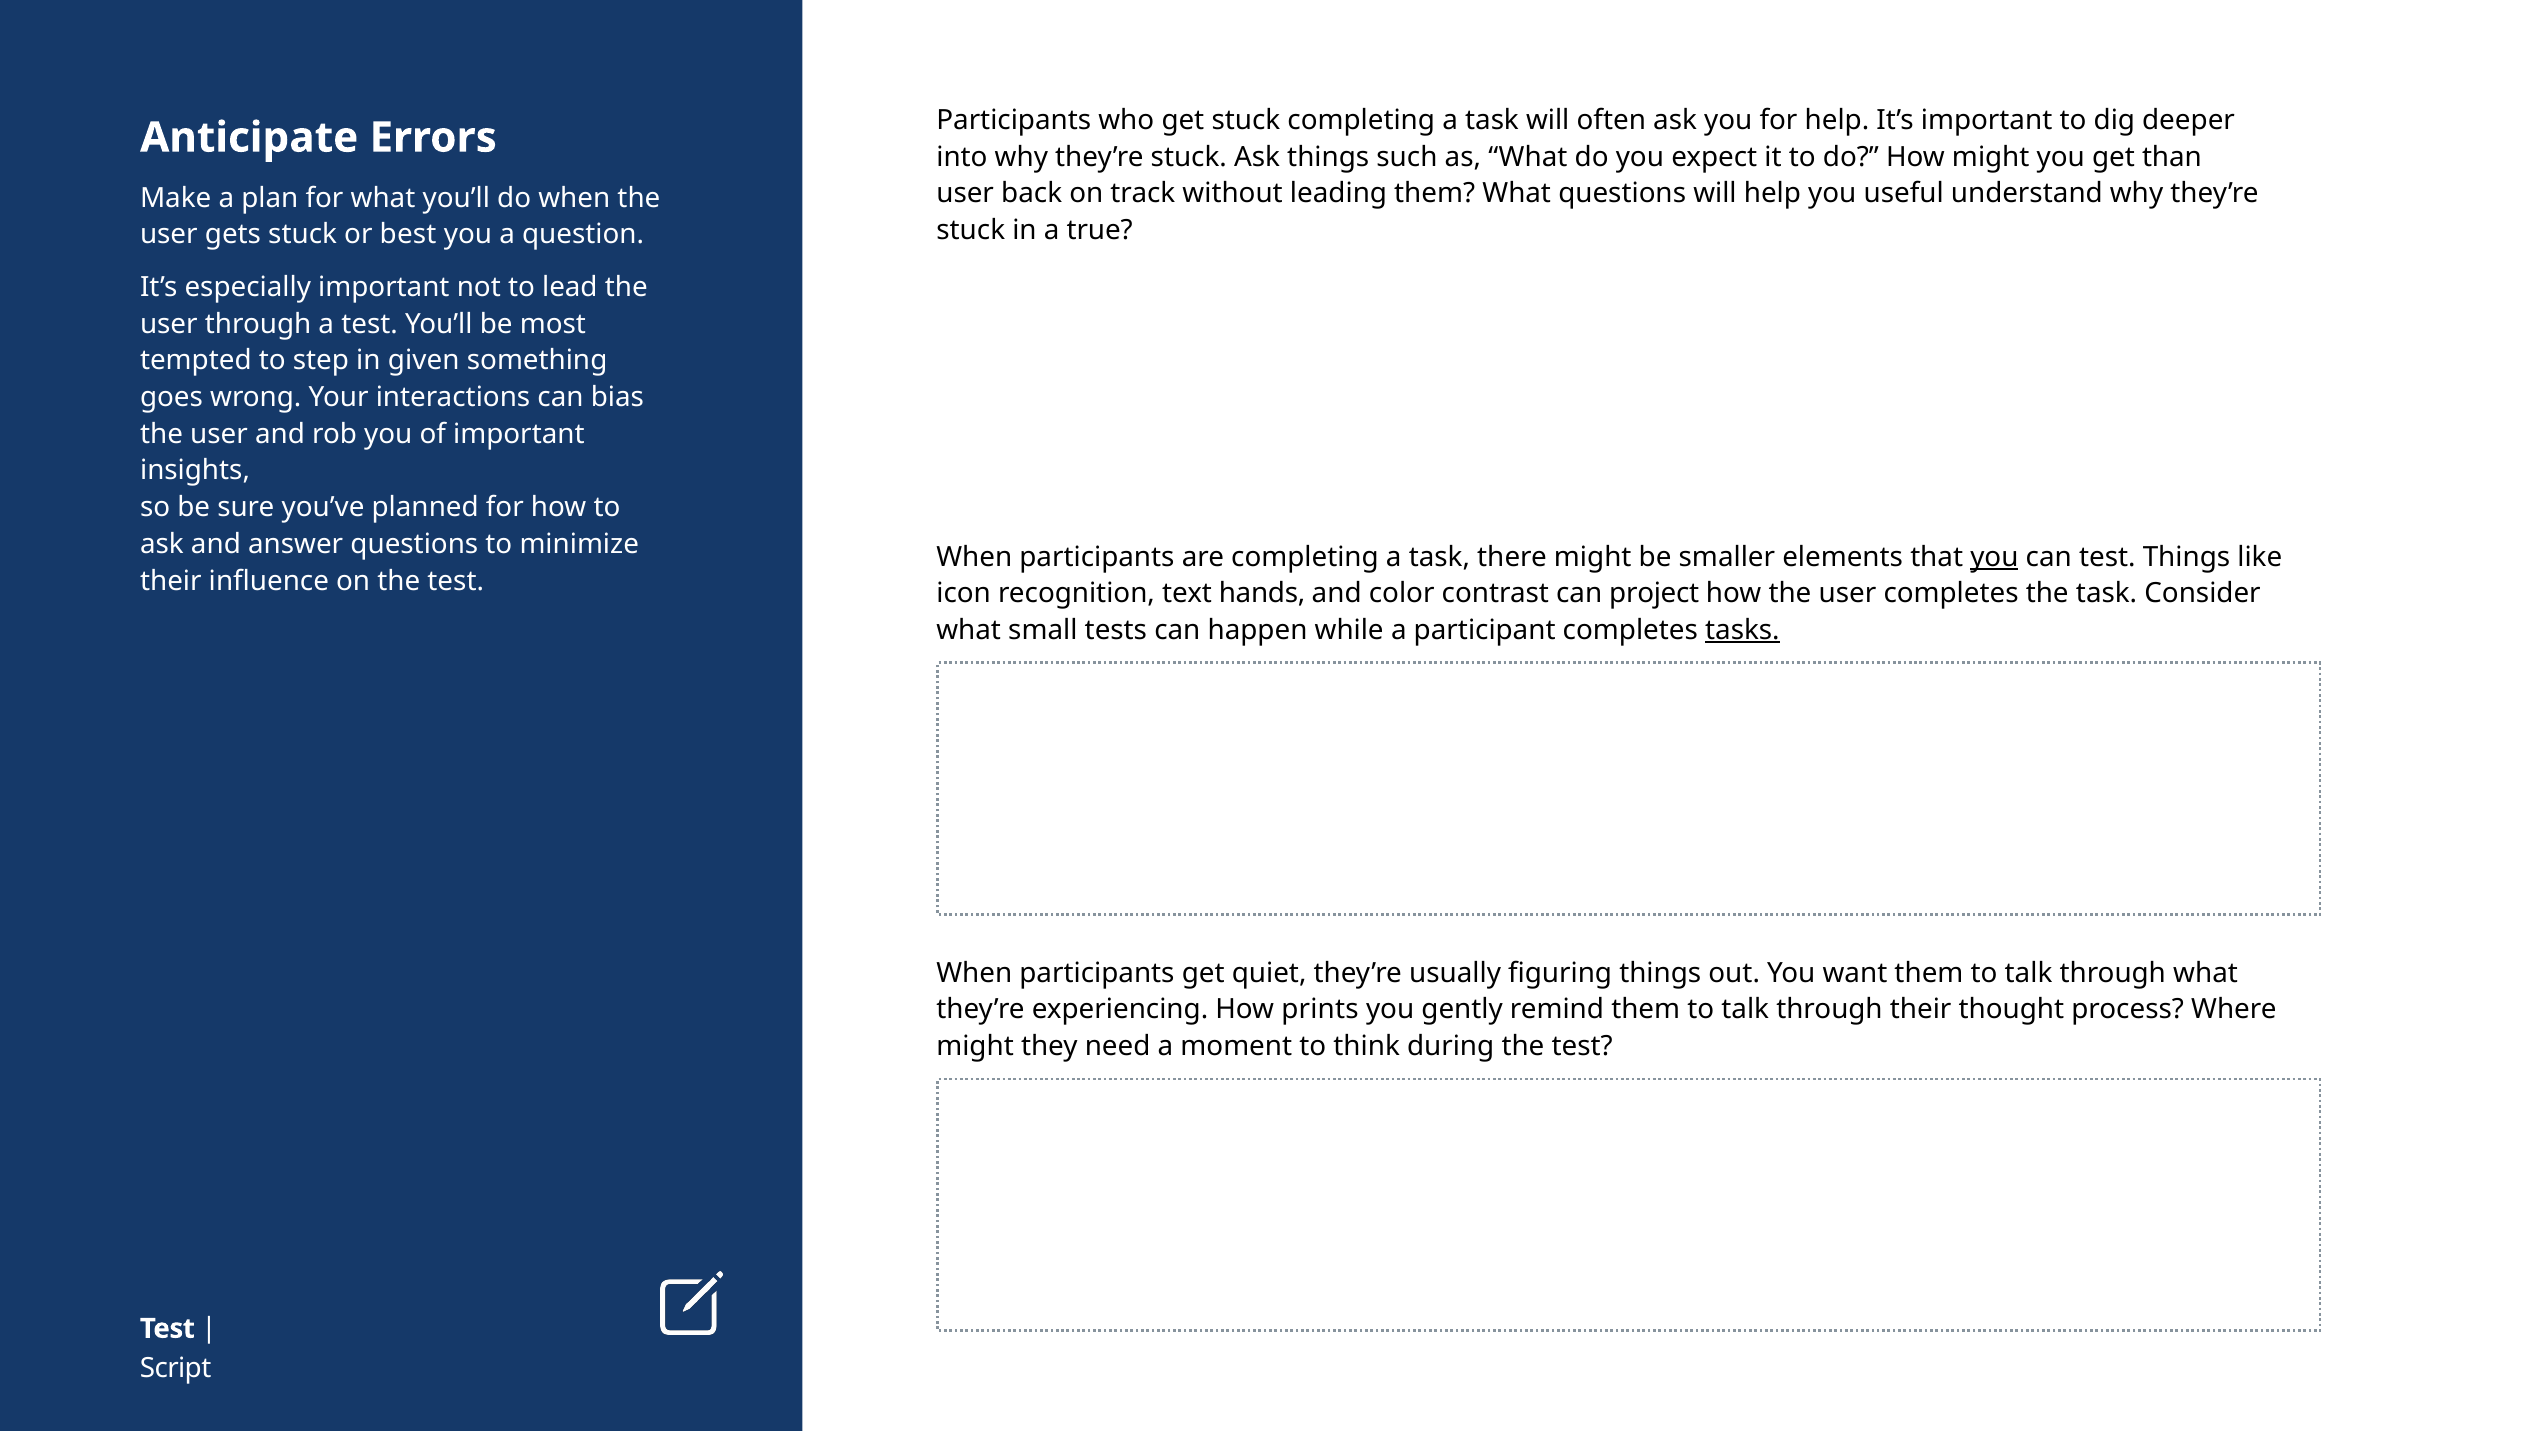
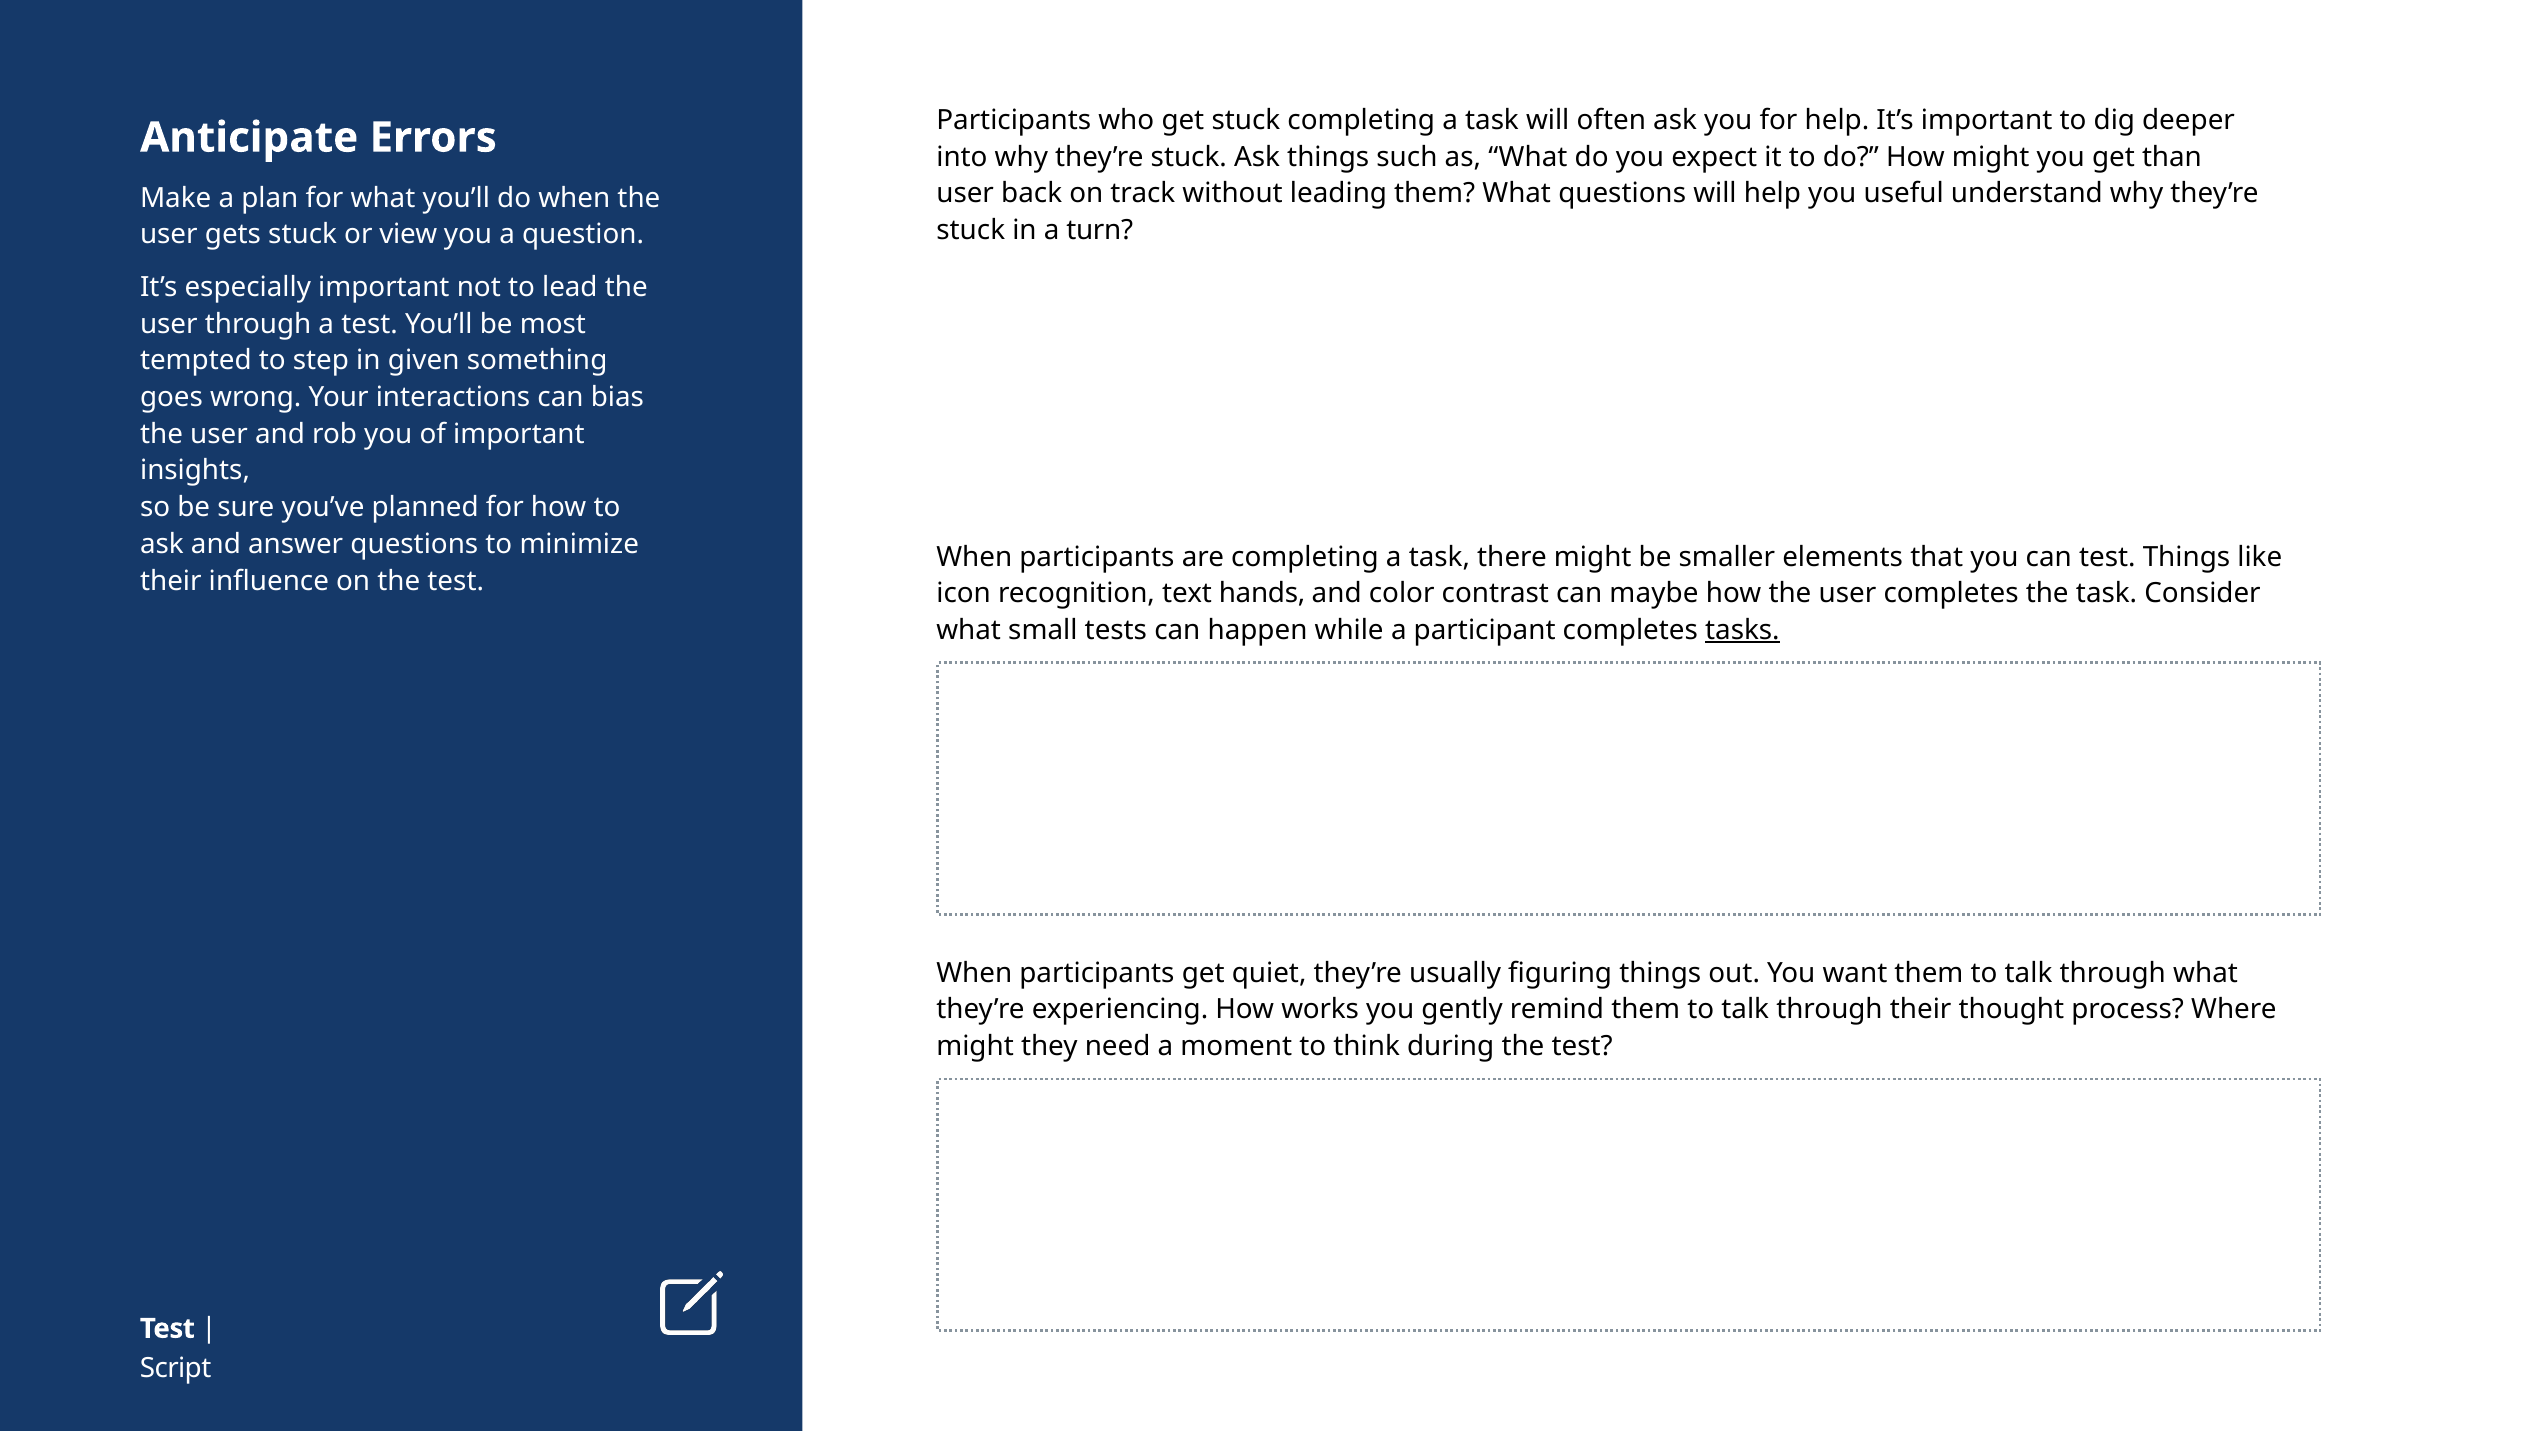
true: true -> turn (1100, 230)
best: best -> view (408, 235)
you underline: present -> none (1994, 557)
project: project -> maybe (1654, 593)
prints: prints -> works (1320, 1009)
